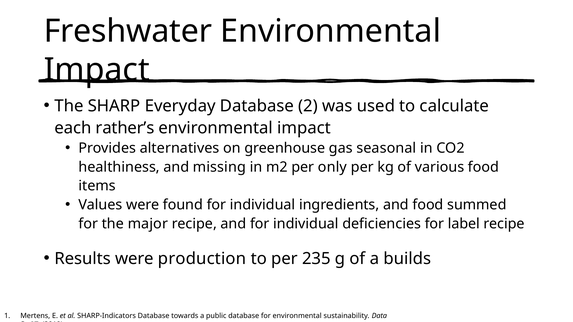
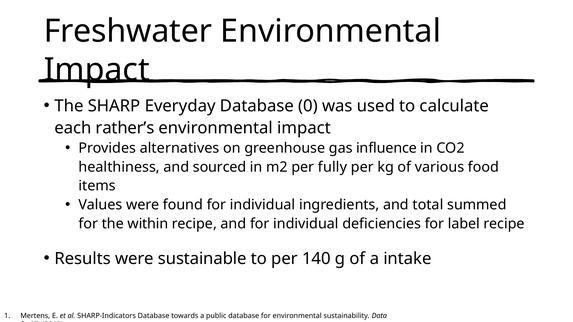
2: 2 -> 0 (308, 106)
seasonal: seasonal -> influence (386, 148)
missing: missing -> sourced (220, 167)
only: only -> fully (332, 167)
and food: food -> total (428, 205)
major: major -> within (148, 224)
production: production -> sustainable (202, 259)
235: 235 -> 140 (316, 259)
builds: builds -> intake (407, 259)
